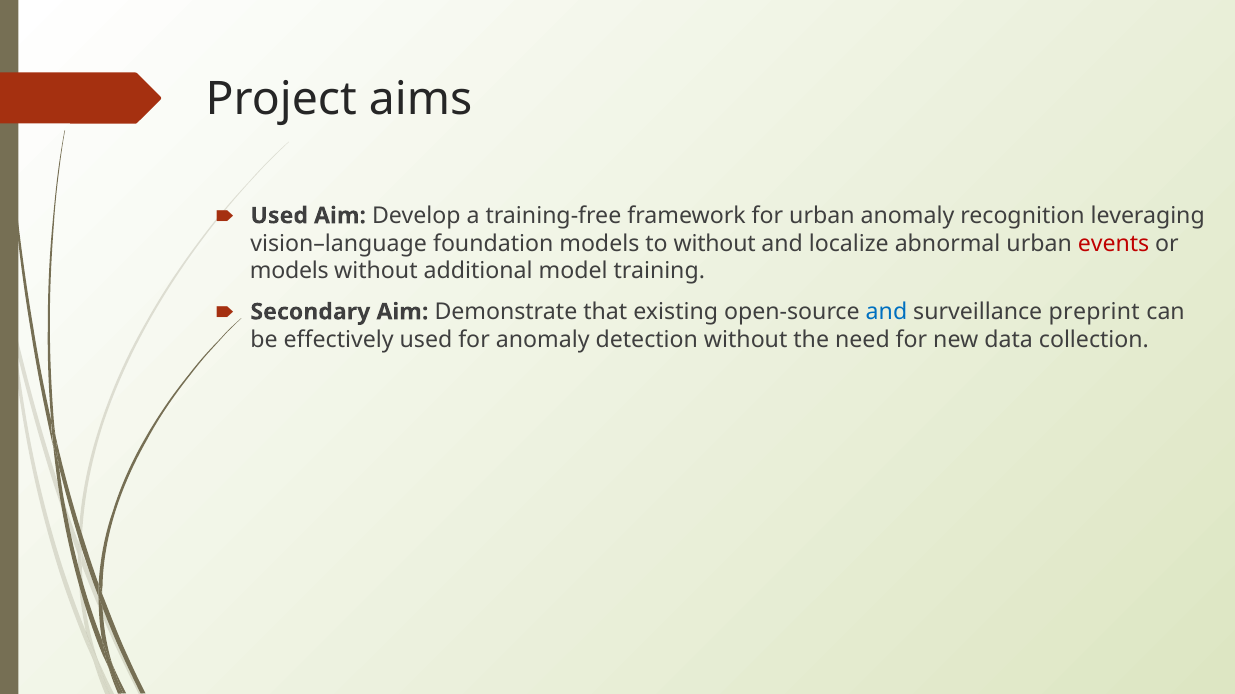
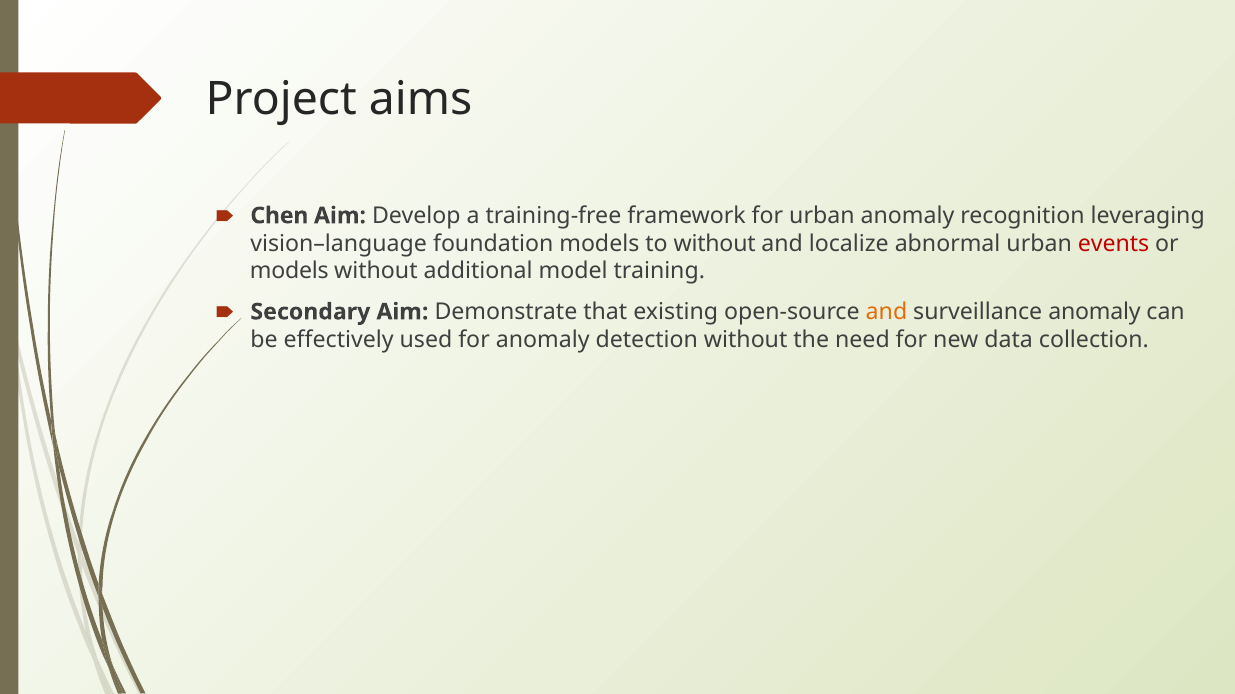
Used: Used -> Chen (279, 216)
and colour: blue -> orange (886, 312)
surveillance preprint: preprint -> anomaly (1094, 312)
